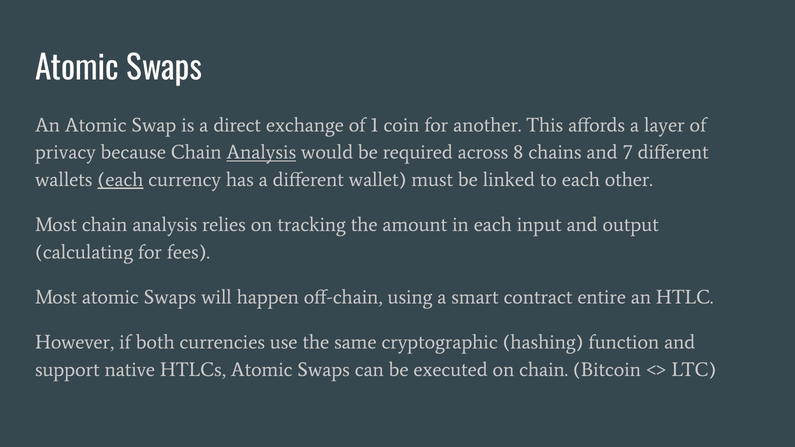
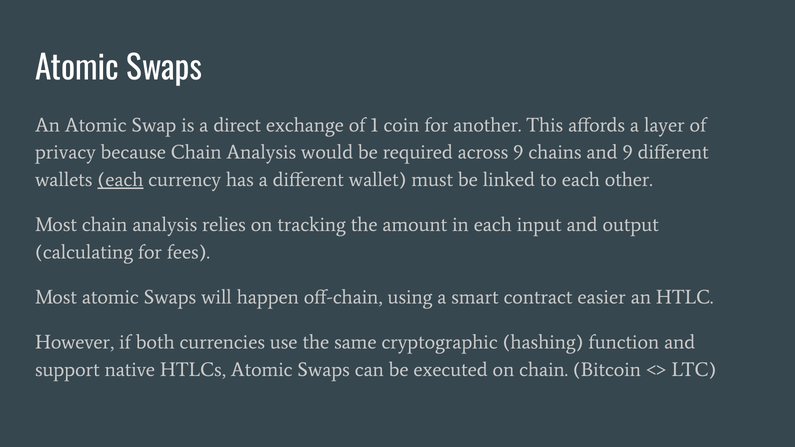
Analysis underline: present -> none (261, 152)
across 8: 8 -> 9 (518, 152)
and 7: 7 -> 9 (628, 152)
entire: entire -> easier (602, 297)
